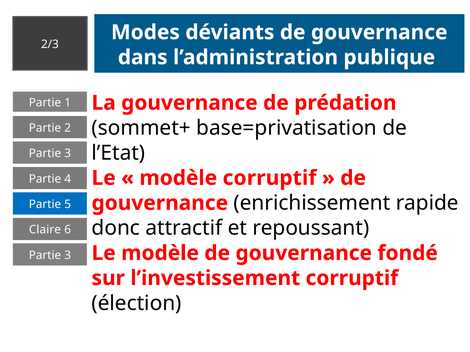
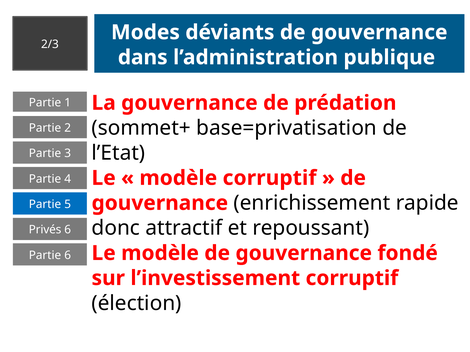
Claire: Claire -> Privés (45, 230)
3: 3 -> 6 (68, 256)
